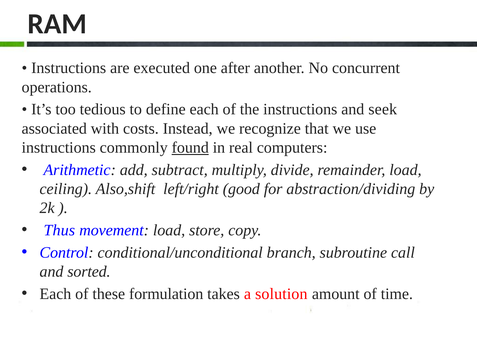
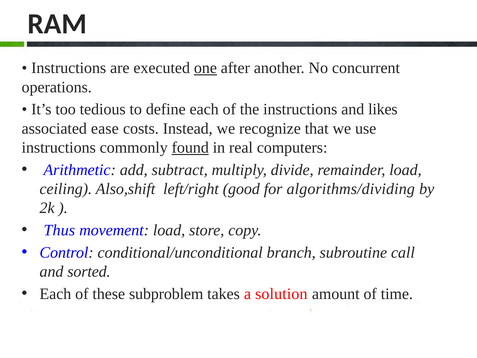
one underline: none -> present (205, 68)
seek: seek -> likes (383, 109)
with: with -> ease (105, 128)
abstraction/dividing: abstraction/dividing -> algorithms/dividing (351, 189)
formulation: formulation -> subproblem (166, 294)
